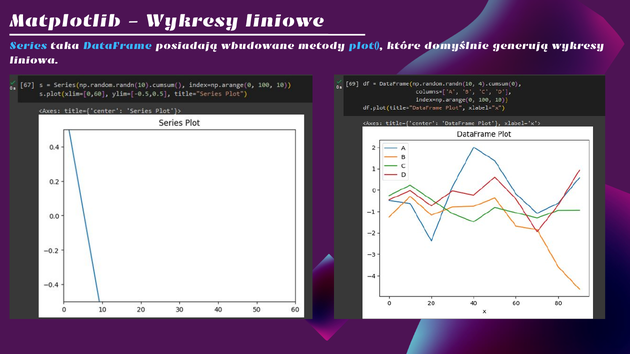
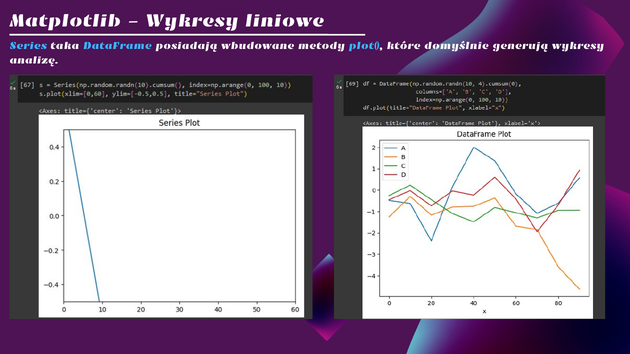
liniowa: liniowa -> analizę (34, 60)
